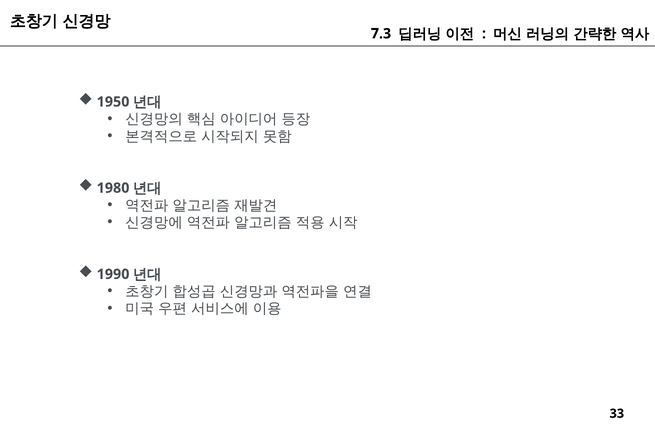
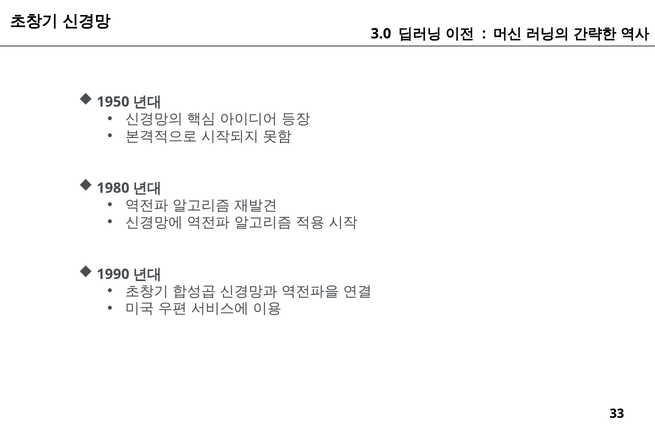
7.3: 7.3 -> 3.0 (381, 34)
